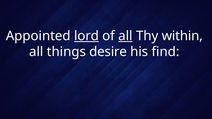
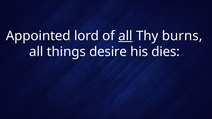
lord underline: present -> none (86, 36)
within: within -> burns (182, 36)
find: find -> dies (166, 52)
